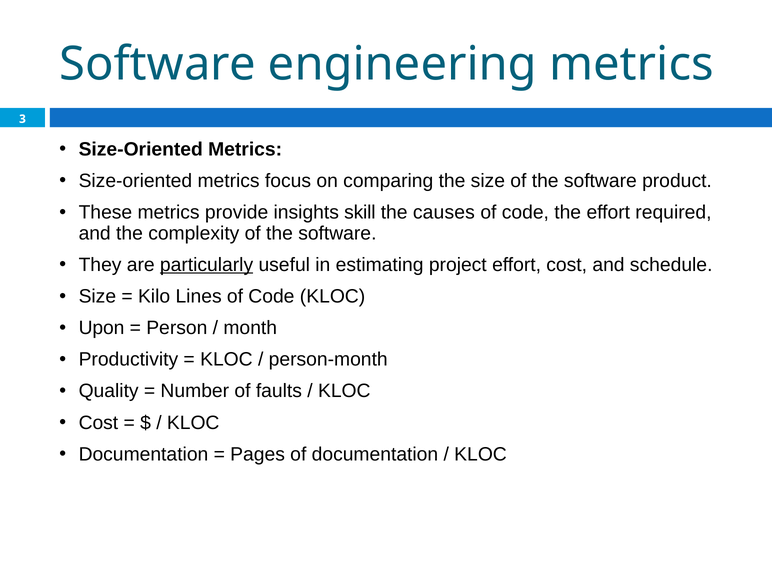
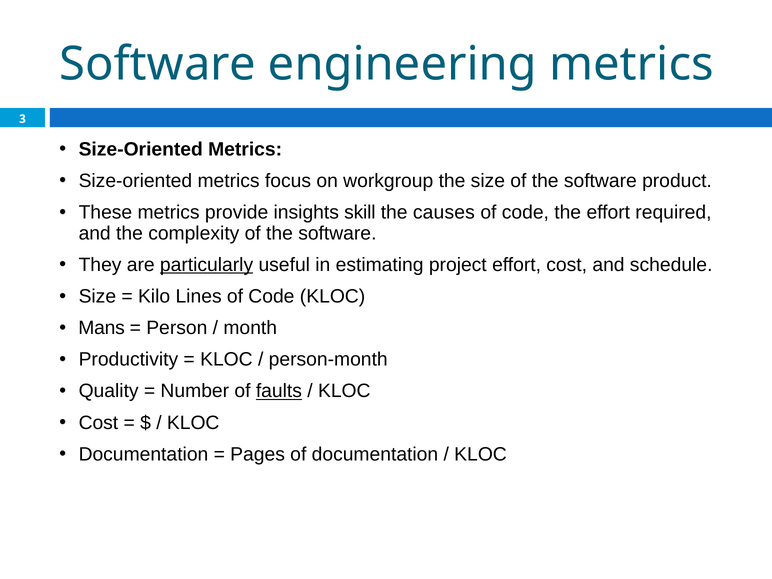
comparing: comparing -> workgroup (388, 181)
Upon: Upon -> Mans (102, 328)
faults underline: none -> present (279, 391)
